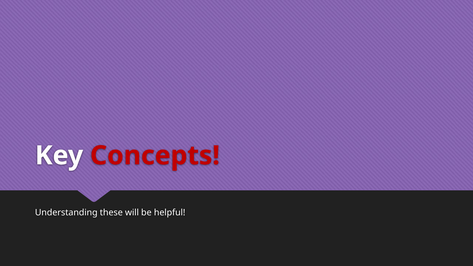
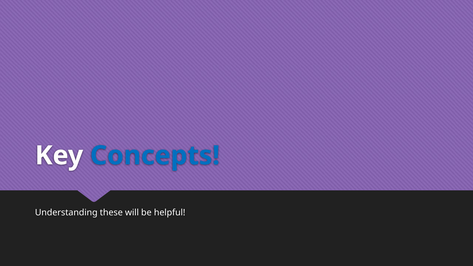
Concepts colour: red -> blue (155, 156)
